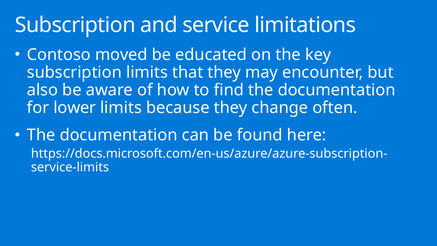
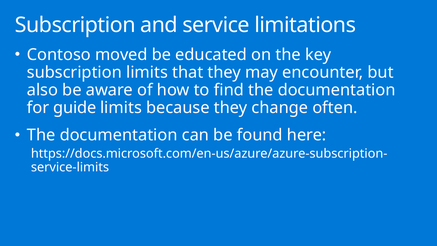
lower: lower -> guide (75, 108)
